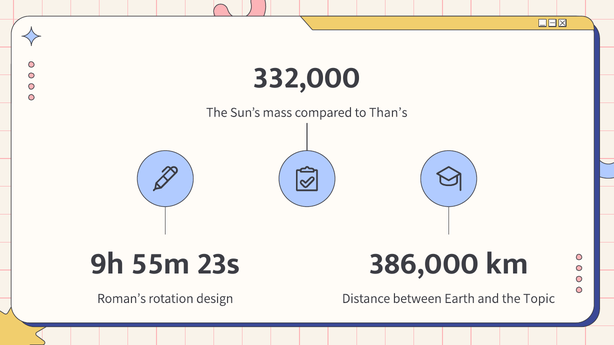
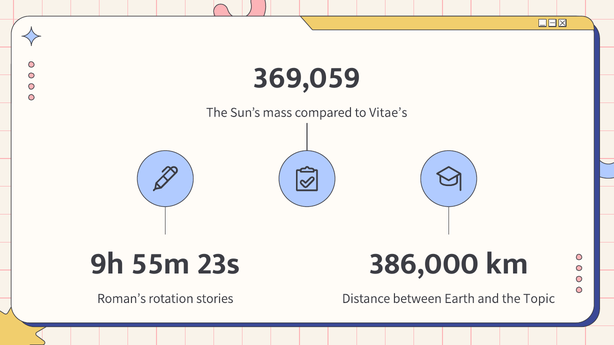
332,000: 332,000 -> 369,059 (307, 78)
Than’s: Than’s -> Vitae’s (388, 112)
design: design -> stories (215, 299)
